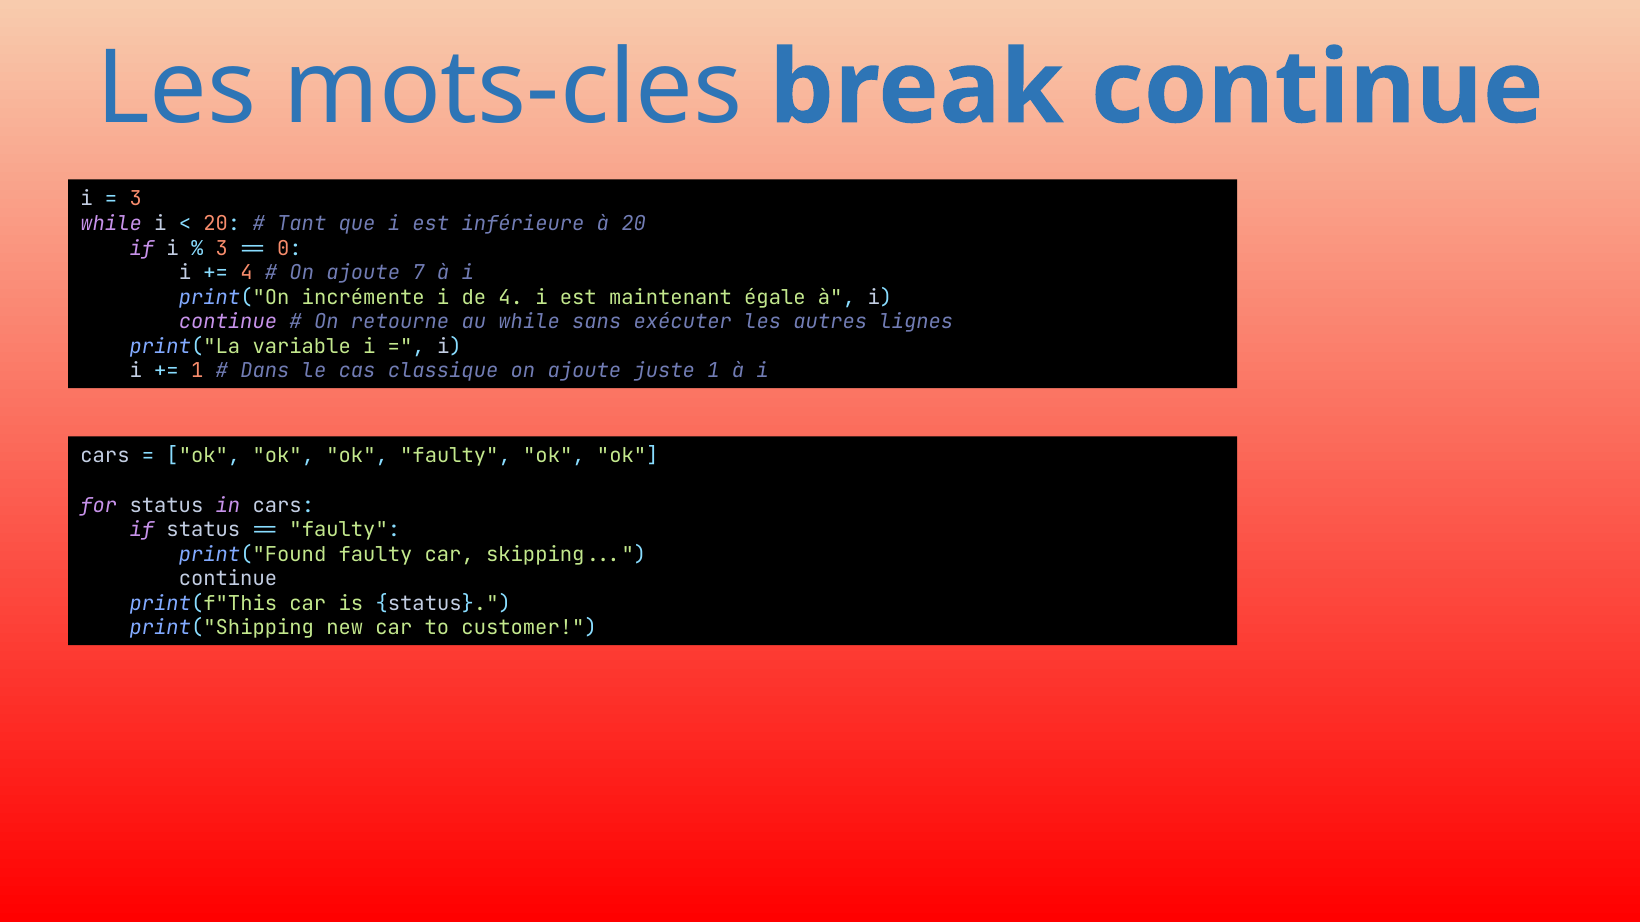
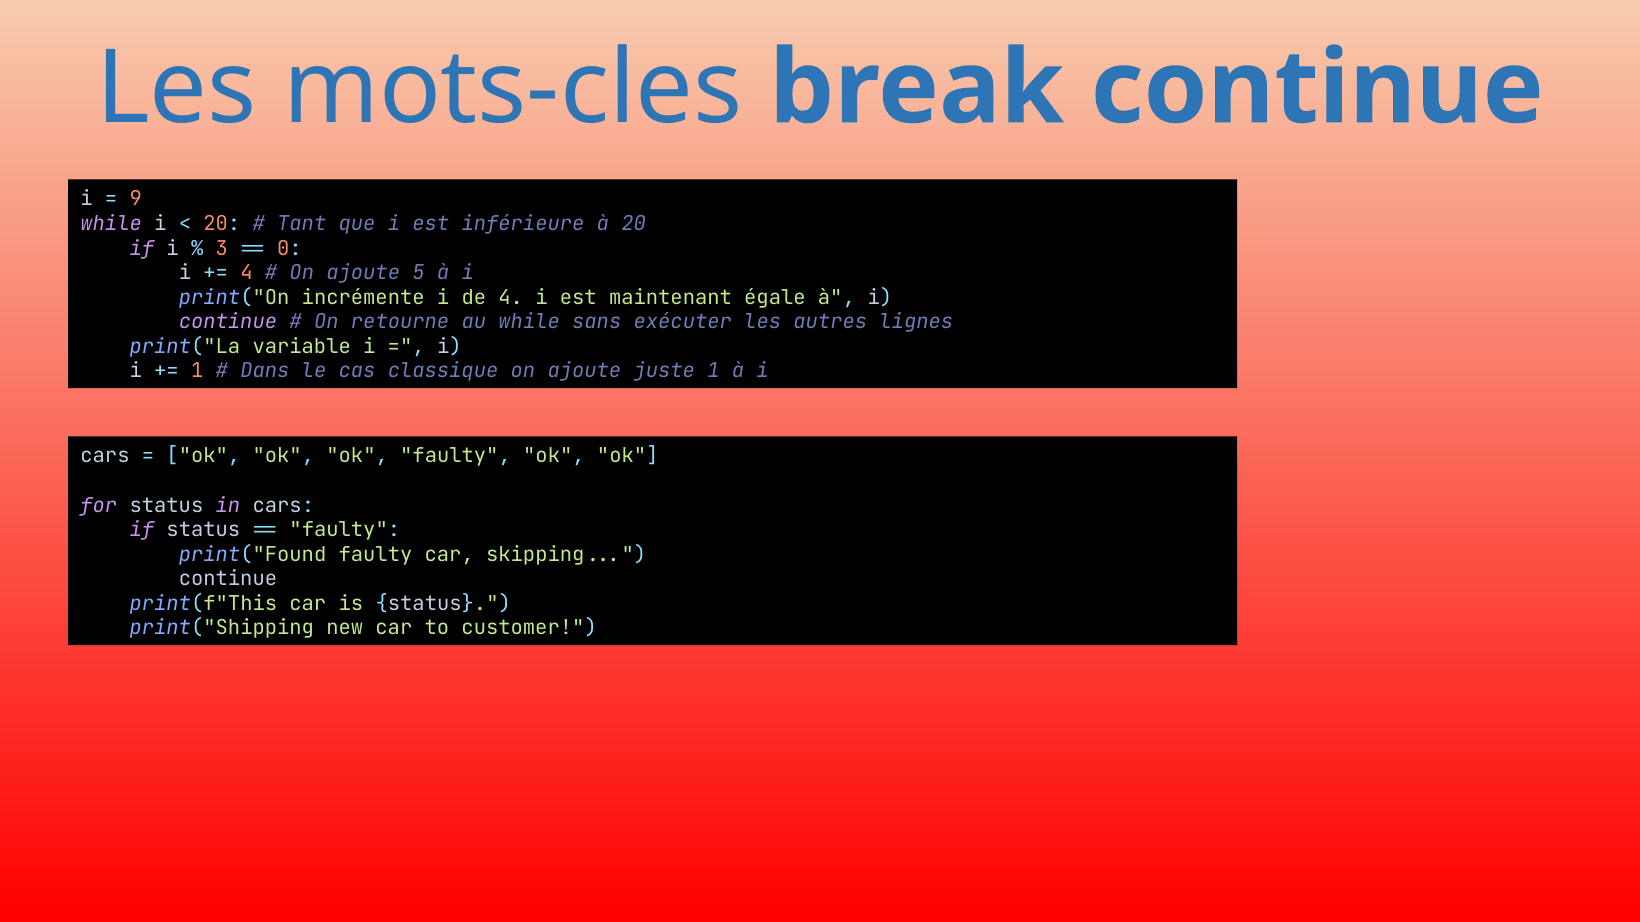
3: 3 -> 9 (136, 199)
7: 7 -> 5 (419, 273)
